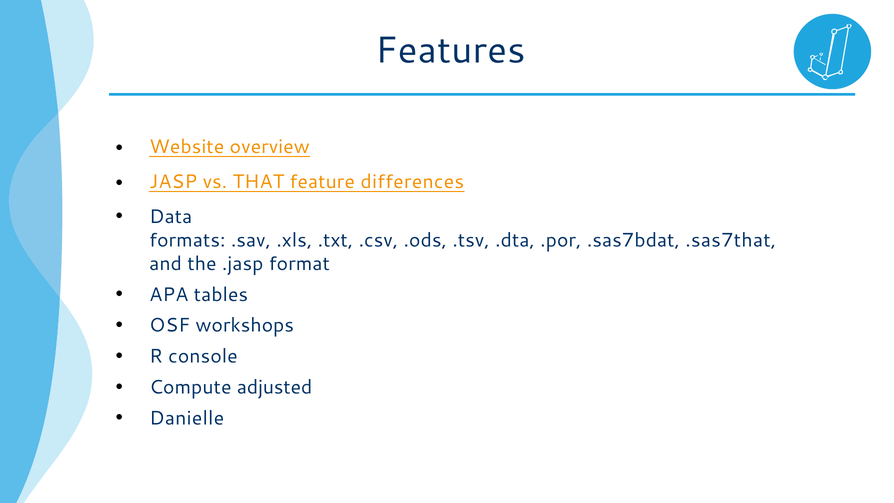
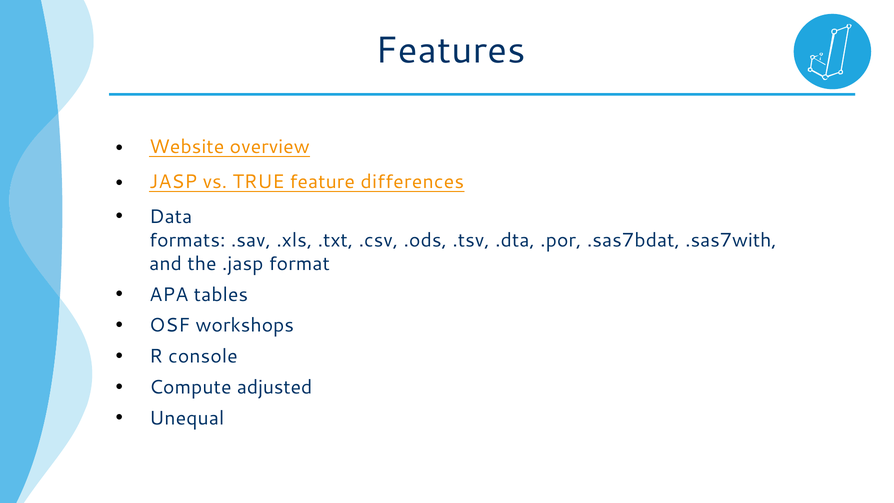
THAT: THAT -> TRUE (258, 182)
.sas7that: .sas7that -> .sas7with (731, 240)
Danielle: Danielle -> Unequal (187, 418)
